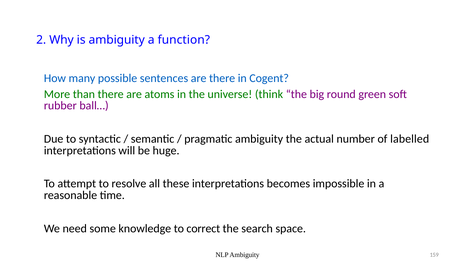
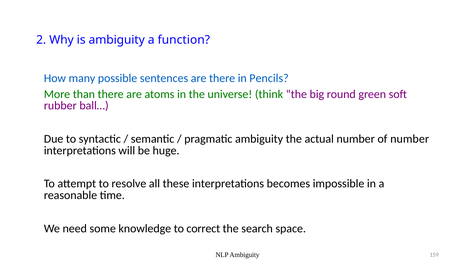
Cogent: Cogent -> Pencils (269, 78)
of labelled: labelled -> number (410, 139)
